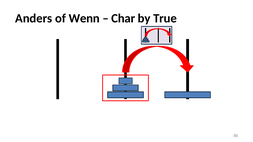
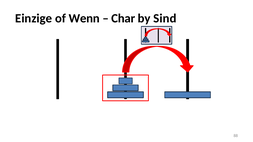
Anders: Anders -> Einzige (34, 18)
True: True -> Sind (165, 18)
